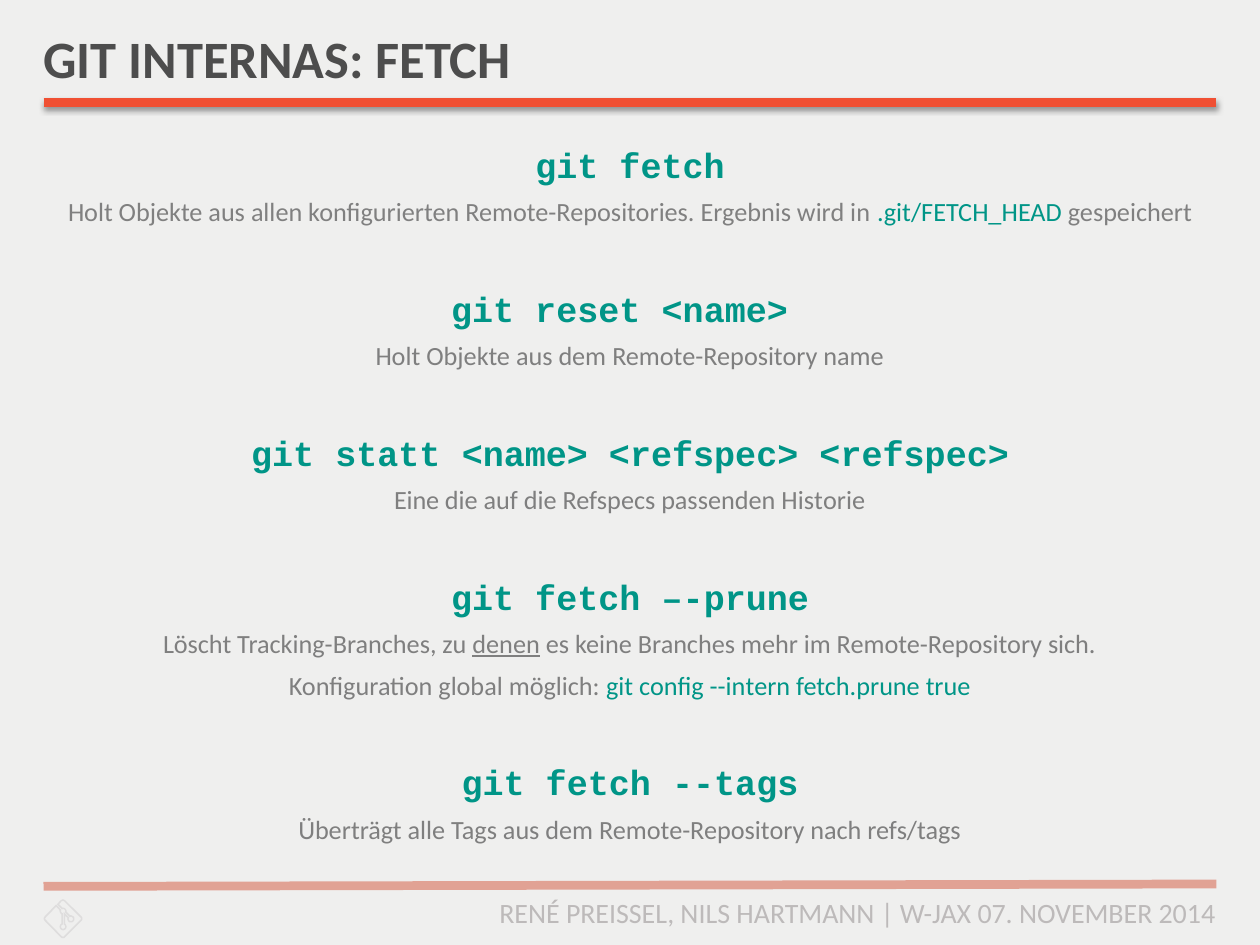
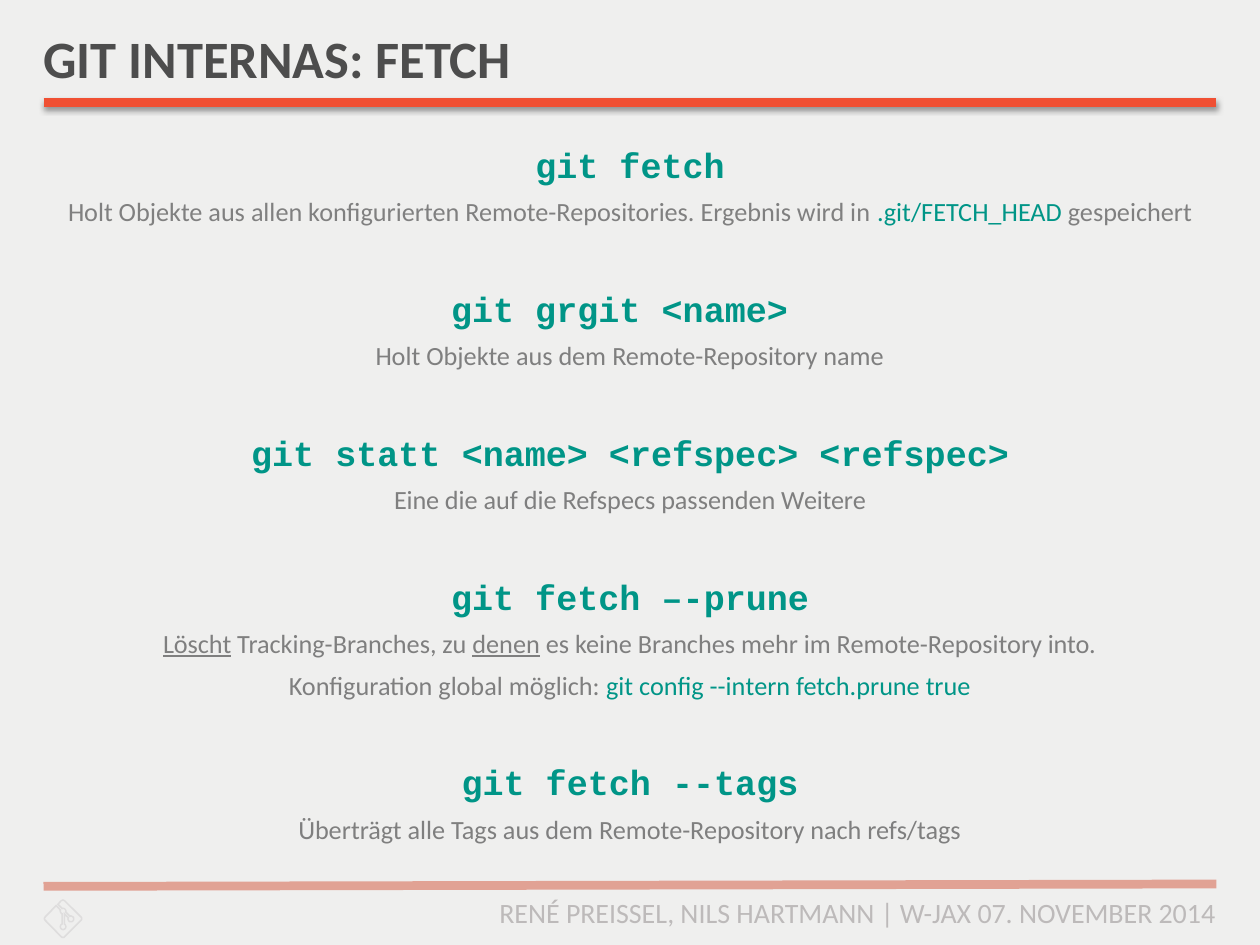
reset: reset -> grgit (588, 311)
Historie: Historie -> Weitere (823, 501)
Löscht underline: none -> present (197, 645)
sich: sich -> into (1072, 645)
